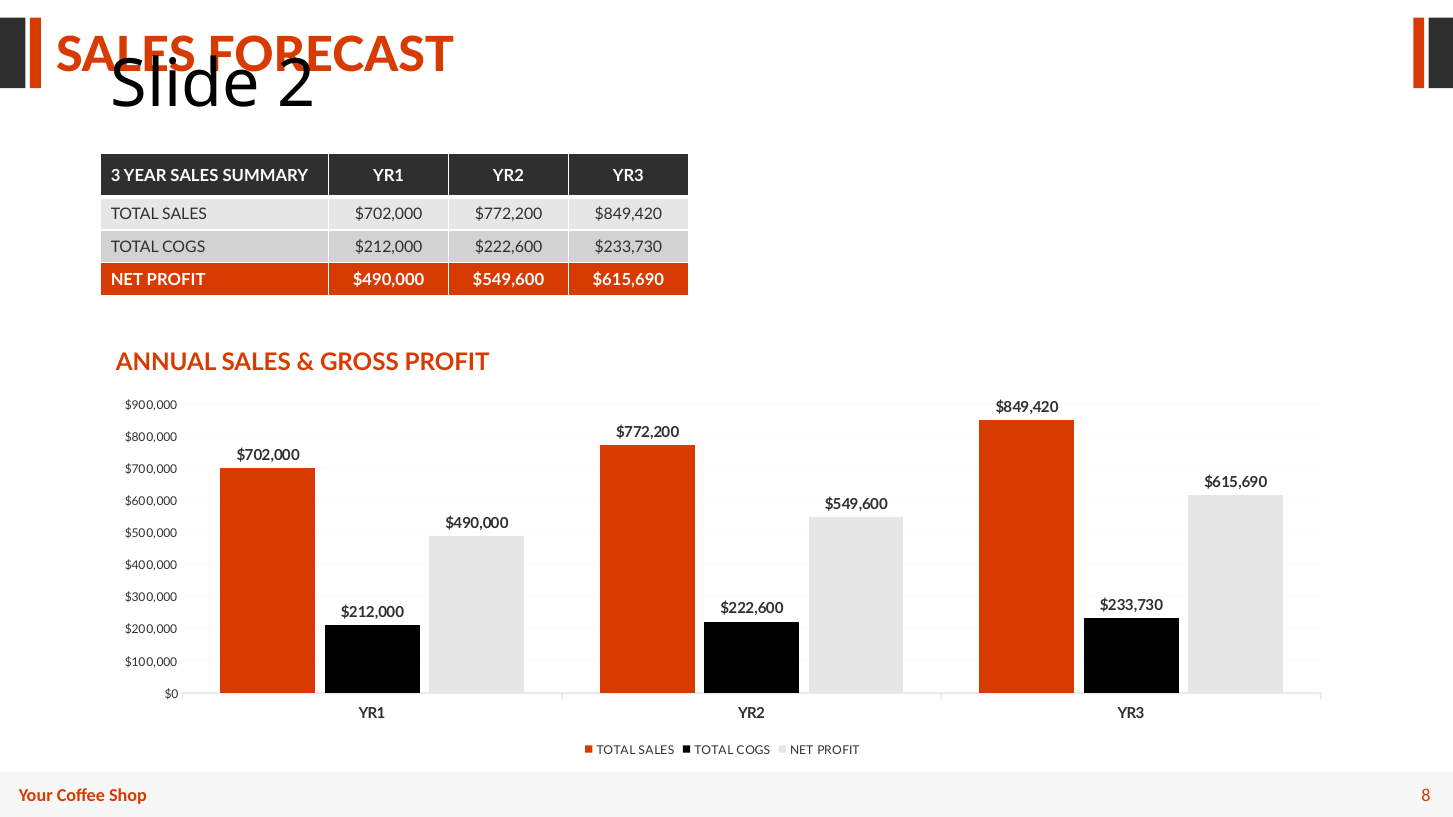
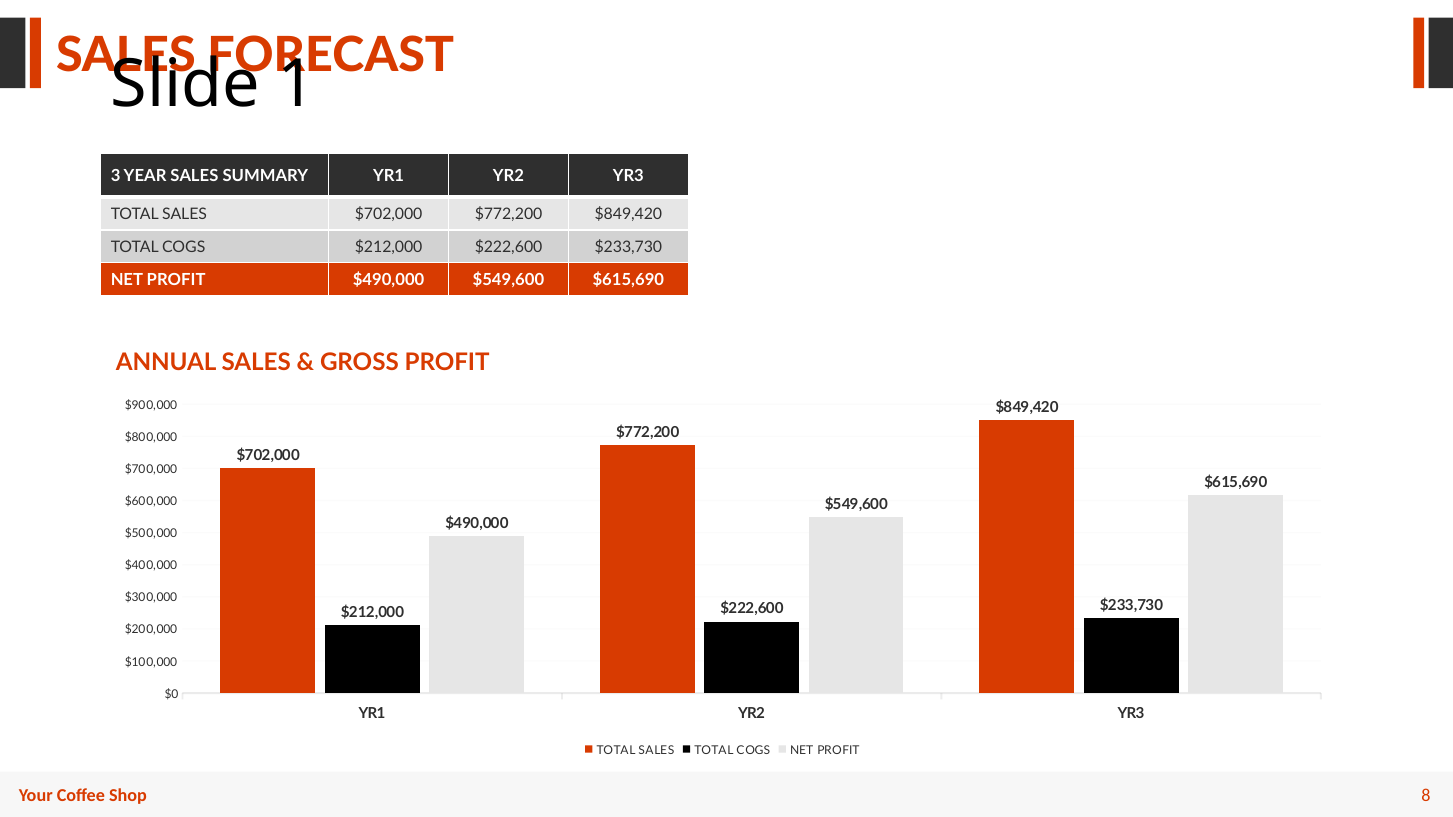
2: 2 -> 1 (296, 84)
